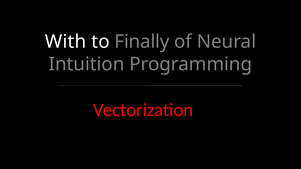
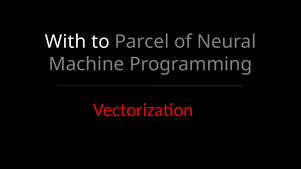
Finally: Finally -> Parcel (142, 42)
Intuition: Intuition -> Machine (87, 64)
